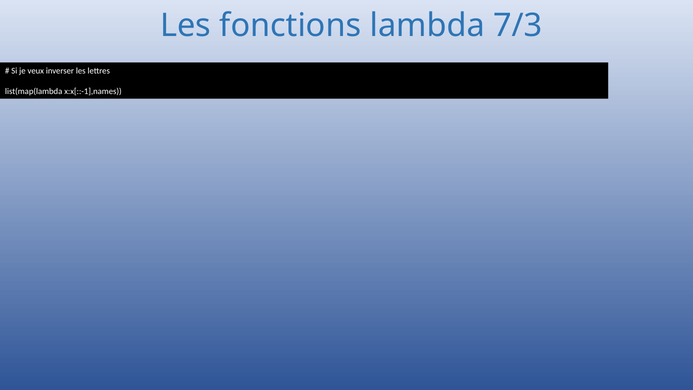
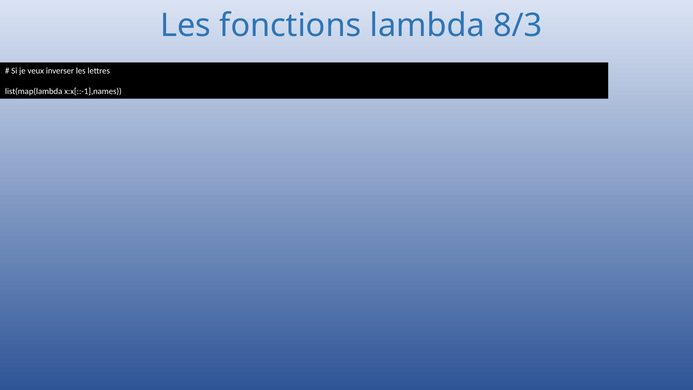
7/3: 7/3 -> 8/3 (518, 25)
